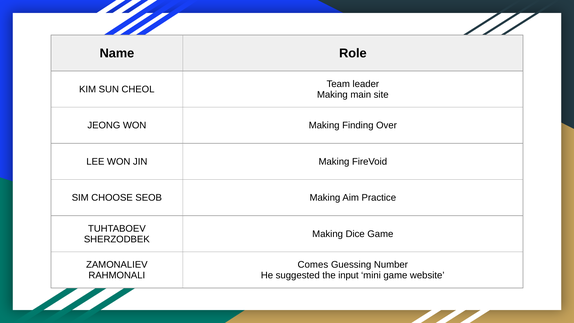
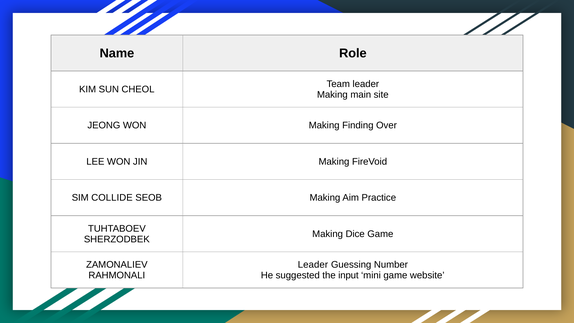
CHOOSE: CHOOSE -> COLLIDE (112, 198)
Comes: Comes -> Leader (313, 265)
